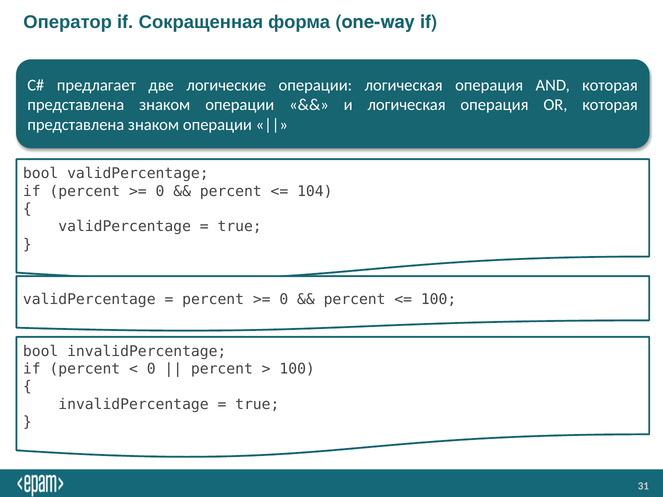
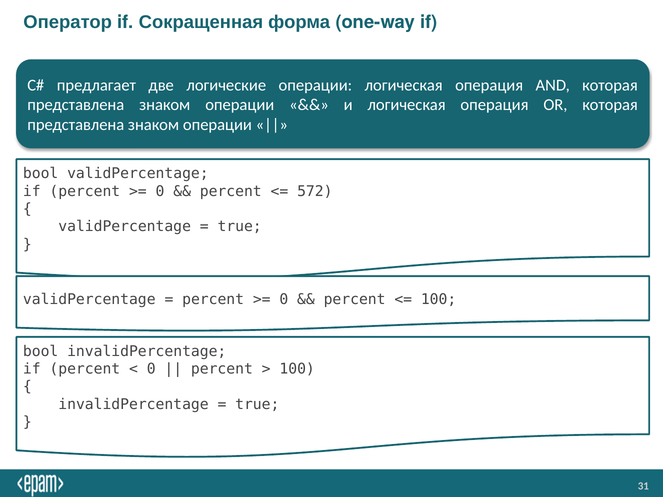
104: 104 -> 572 (315, 191)
